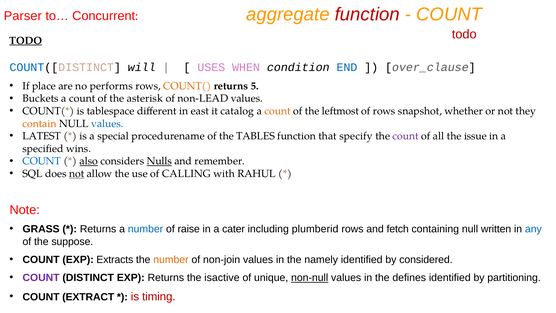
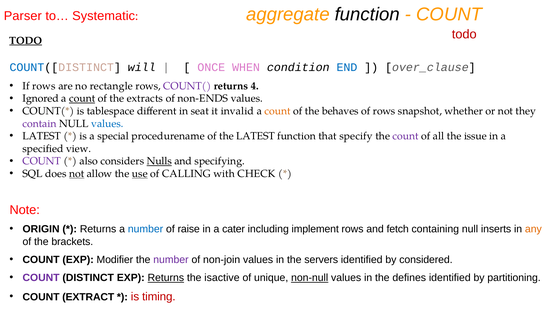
function colour: red -> black (367, 14)
Concurrent: Concurrent -> Systematic (104, 16)
USES: USES -> ONCE (211, 67)
If place: place -> rows (44, 86)
performs: performs -> rectangle (111, 86)
COUNT( colour: orange -> purple (187, 86)
5: 5 -> 4 (255, 86)
Buckets: Buckets -> Ignored (41, 98)
count underline: none -> present (82, 98)
asterisk: asterisk -> extracts (145, 98)
non-LEAD: non-LEAD -> non-ENDS (203, 98)
east: east -> seat (200, 111)
catalog: catalog -> invalid (237, 111)
leftmost: leftmost -> behaves (340, 111)
contain colour: orange -> purple (40, 123)
the TABLES: TABLES -> LATEST (256, 136)
wins: wins -> view (79, 149)
COUNT colour: blue -> purple (42, 161)
also underline: present -> none (89, 161)
remember: remember -> specifying (220, 161)
use underline: none -> present (140, 174)
RAHUL: RAHUL -> CHECK (256, 174)
GRASS: GRASS -> ORIGIN (41, 229)
plumberid: plumberid -> implement (315, 229)
written: written -> inserts (496, 229)
any colour: blue -> orange (533, 229)
suppose: suppose -> brackets (72, 241)
Extracts: Extracts -> Modifier (115, 259)
number colour: orange -> purple (171, 259)
namely: namely -> servers (321, 259)
Returns underline: none -> present (166, 278)
